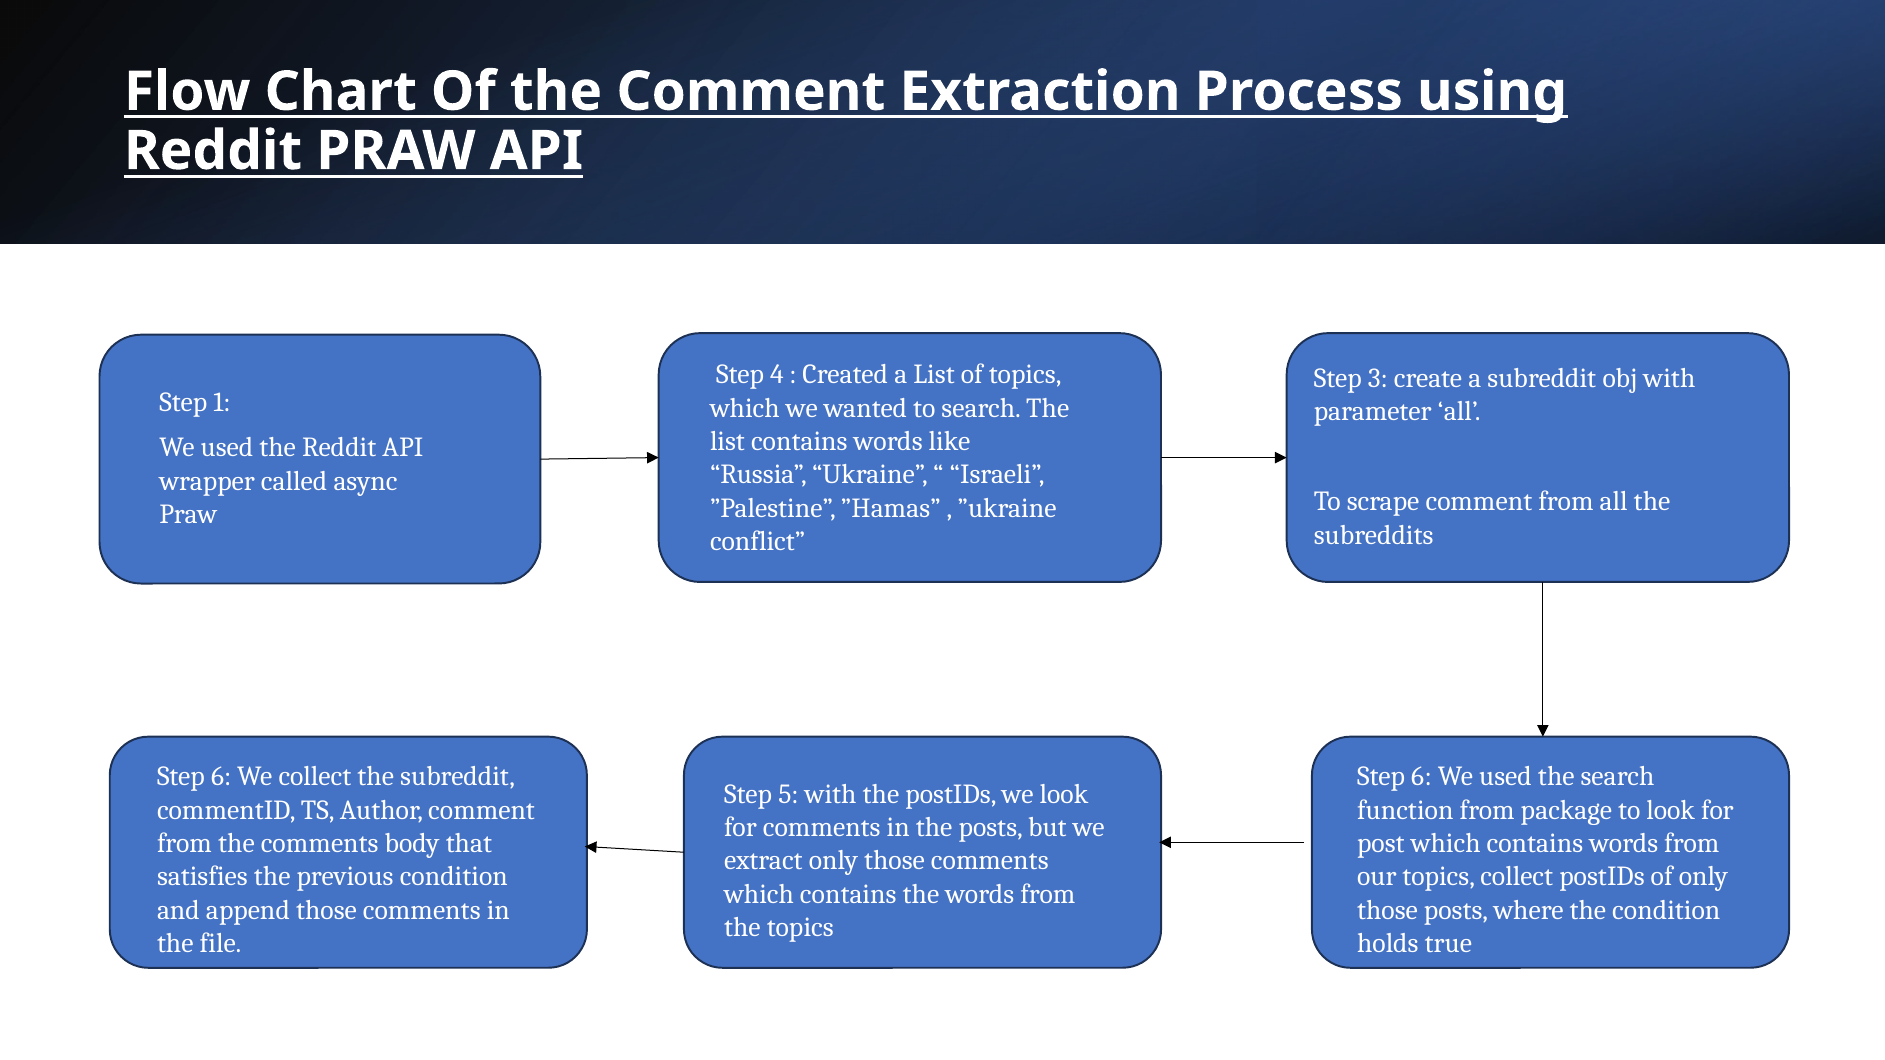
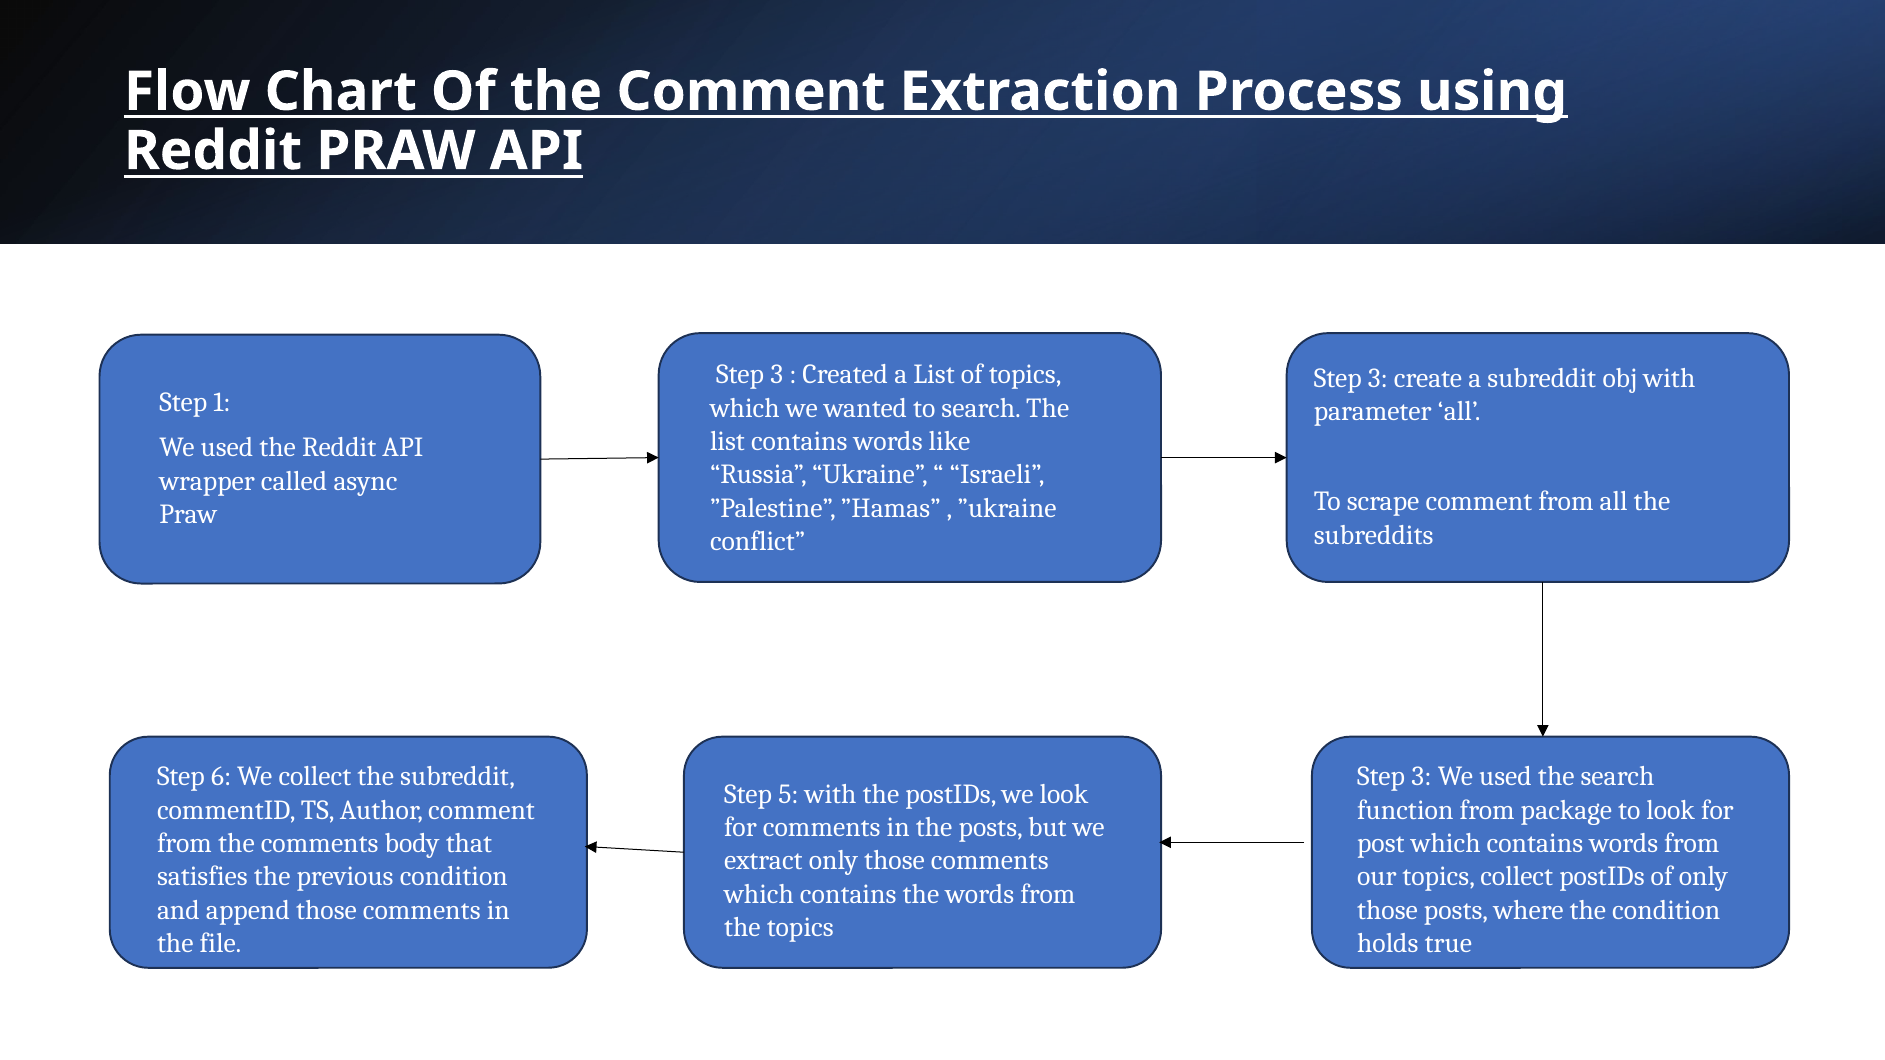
4: 4 -> 3 (777, 375)
6: 6 -> 3 (1422, 777)
